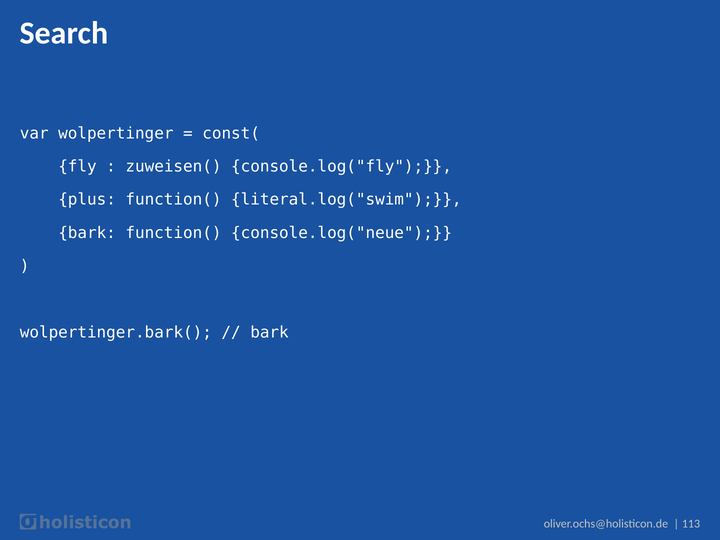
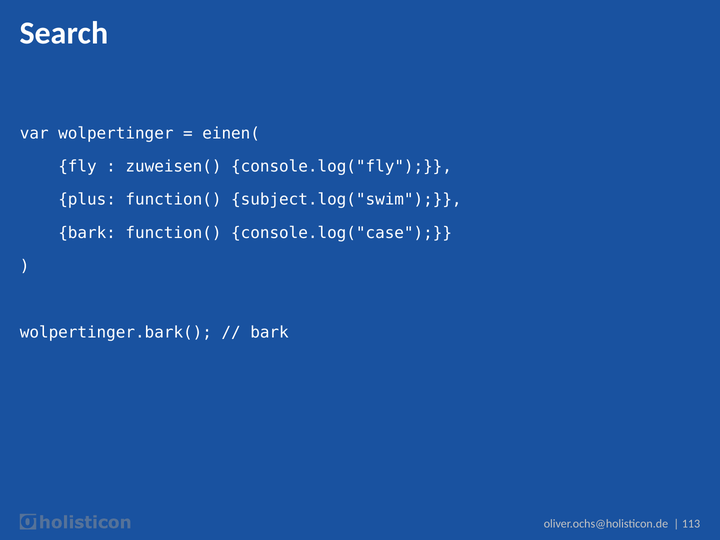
const(: const( -> einen( (231, 133)
literal.log("swim: literal.log("swim -> subject.log("swim (346, 200)
console.log("neue: console.log("neue -> console.log("case (342, 233)
